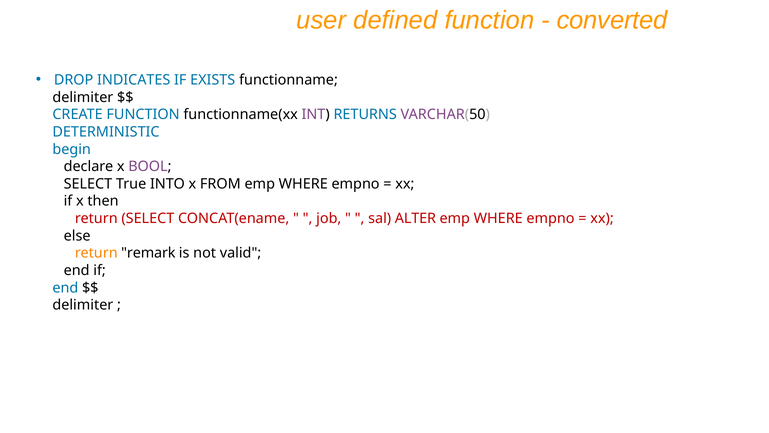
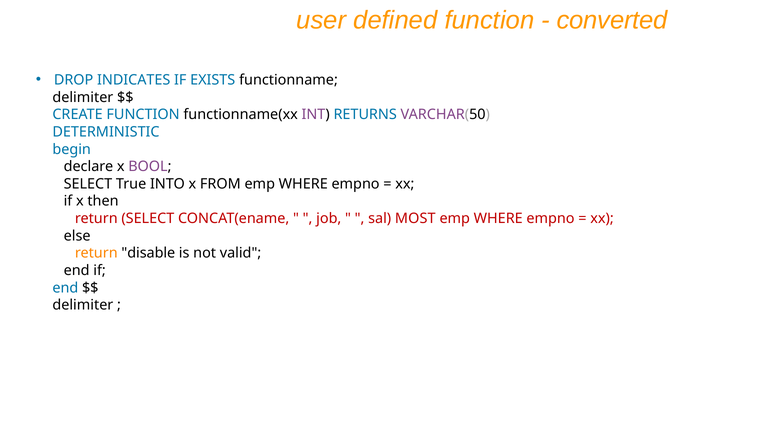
ALTER: ALTER -> MOST (415, 218)
remark: remark -> disable (148, 253)
